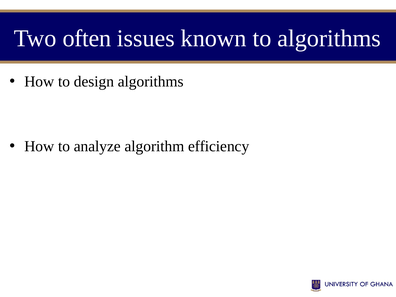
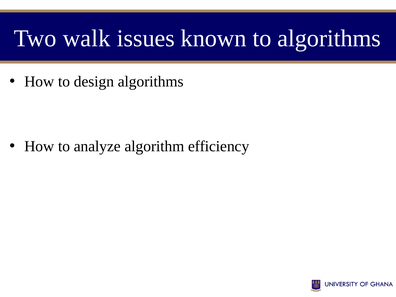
often: often -> walk (87, 38)
